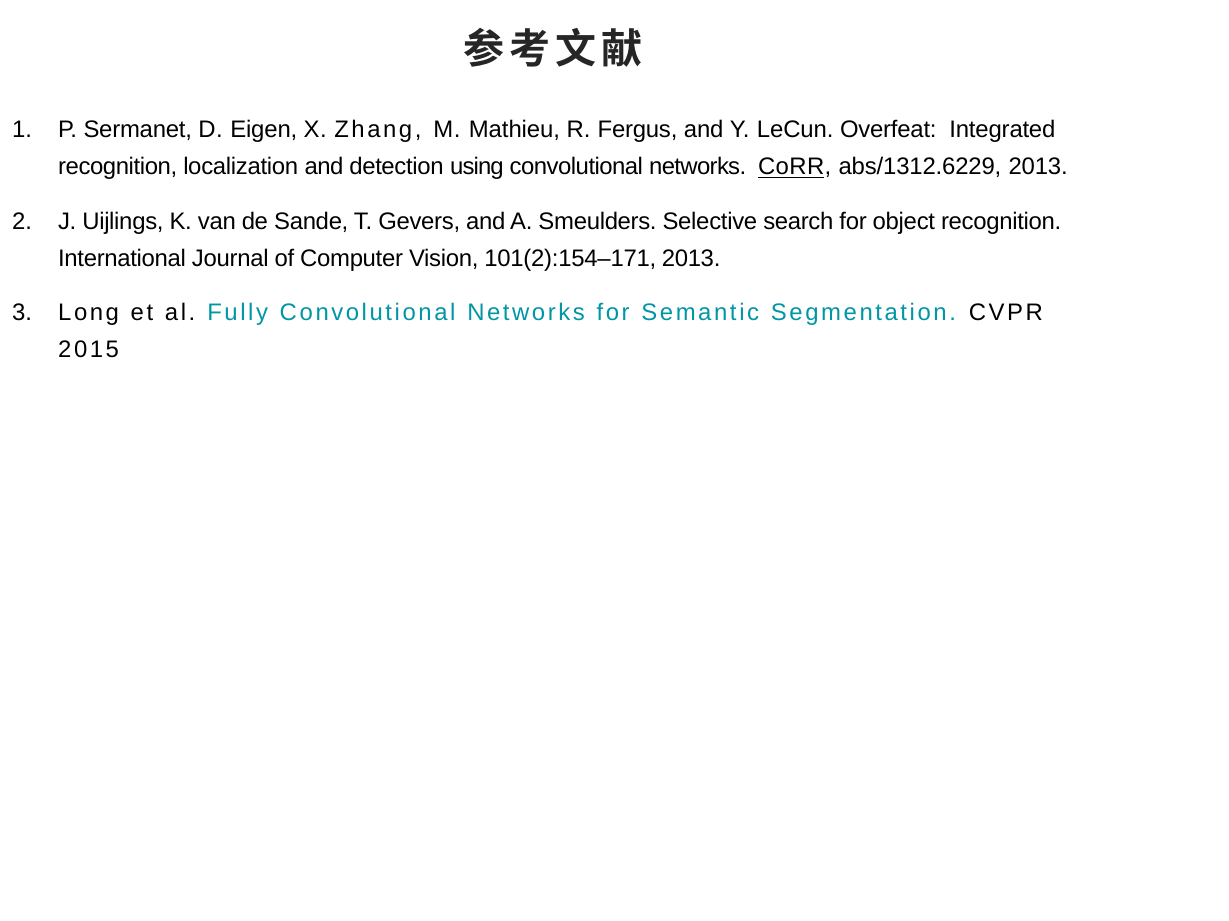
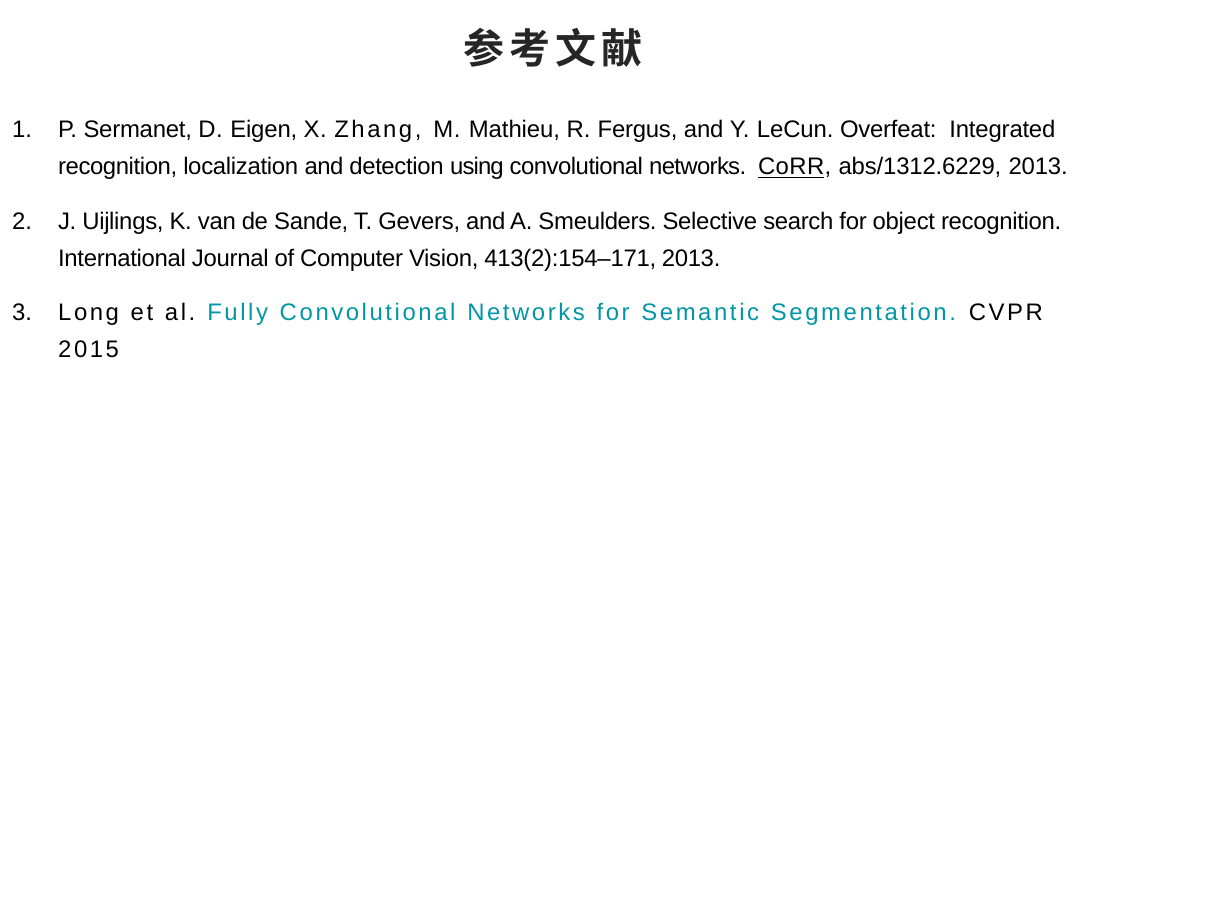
101(2):154–171: 101(2):154–171 -> 413(2):154–171 (570, 259)
